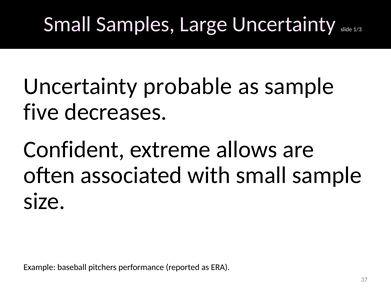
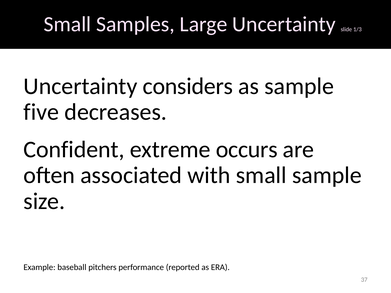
probable: probable -> considers (188, 86)
allows: allows -> occurs (247, 150)
